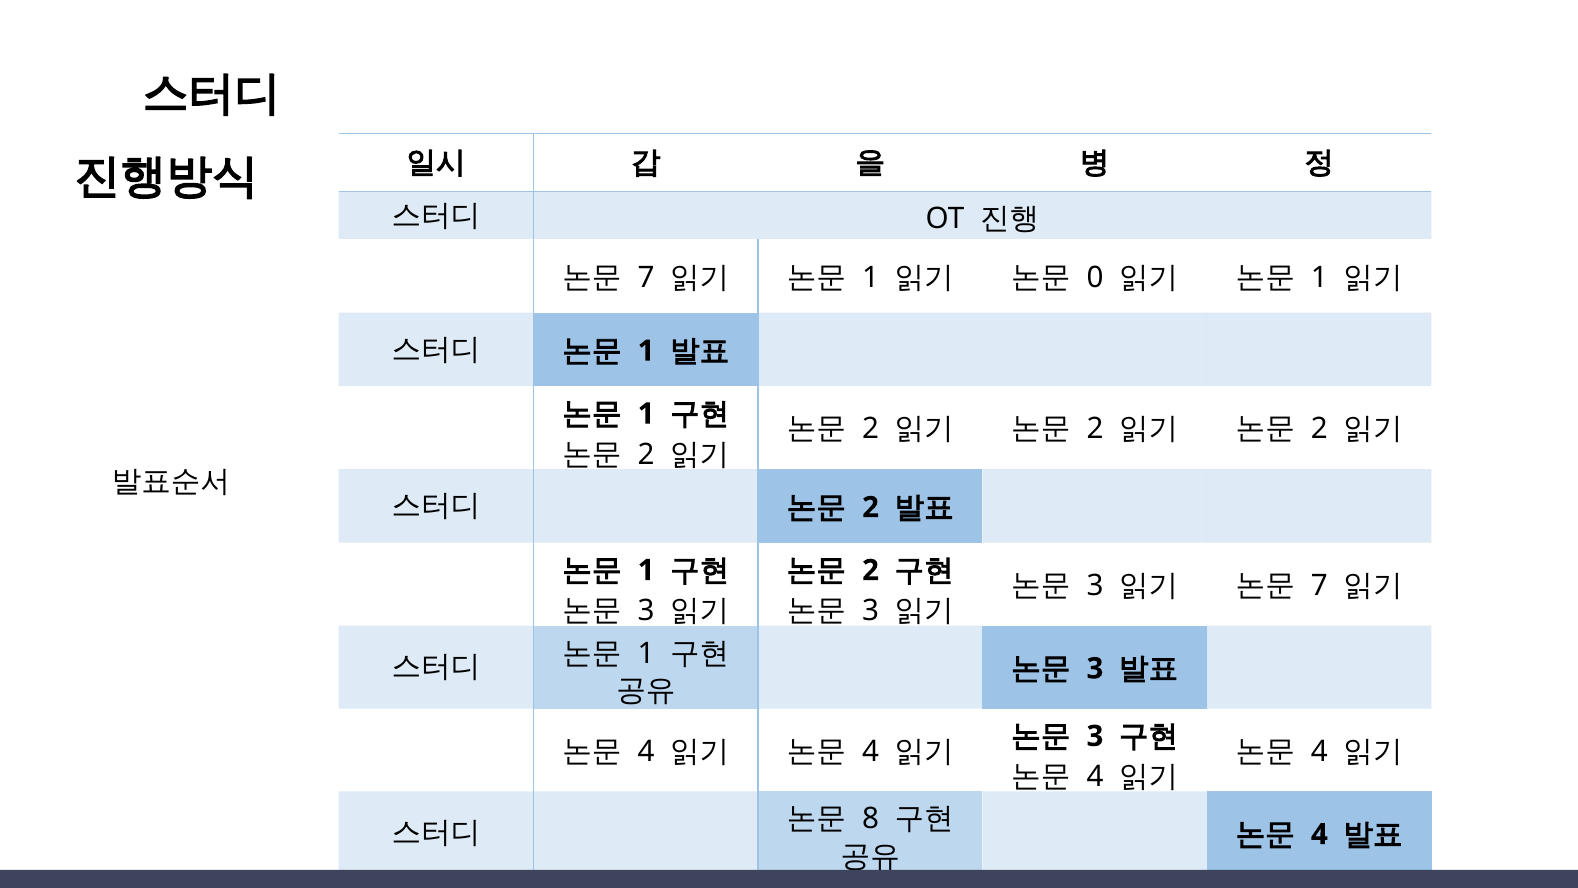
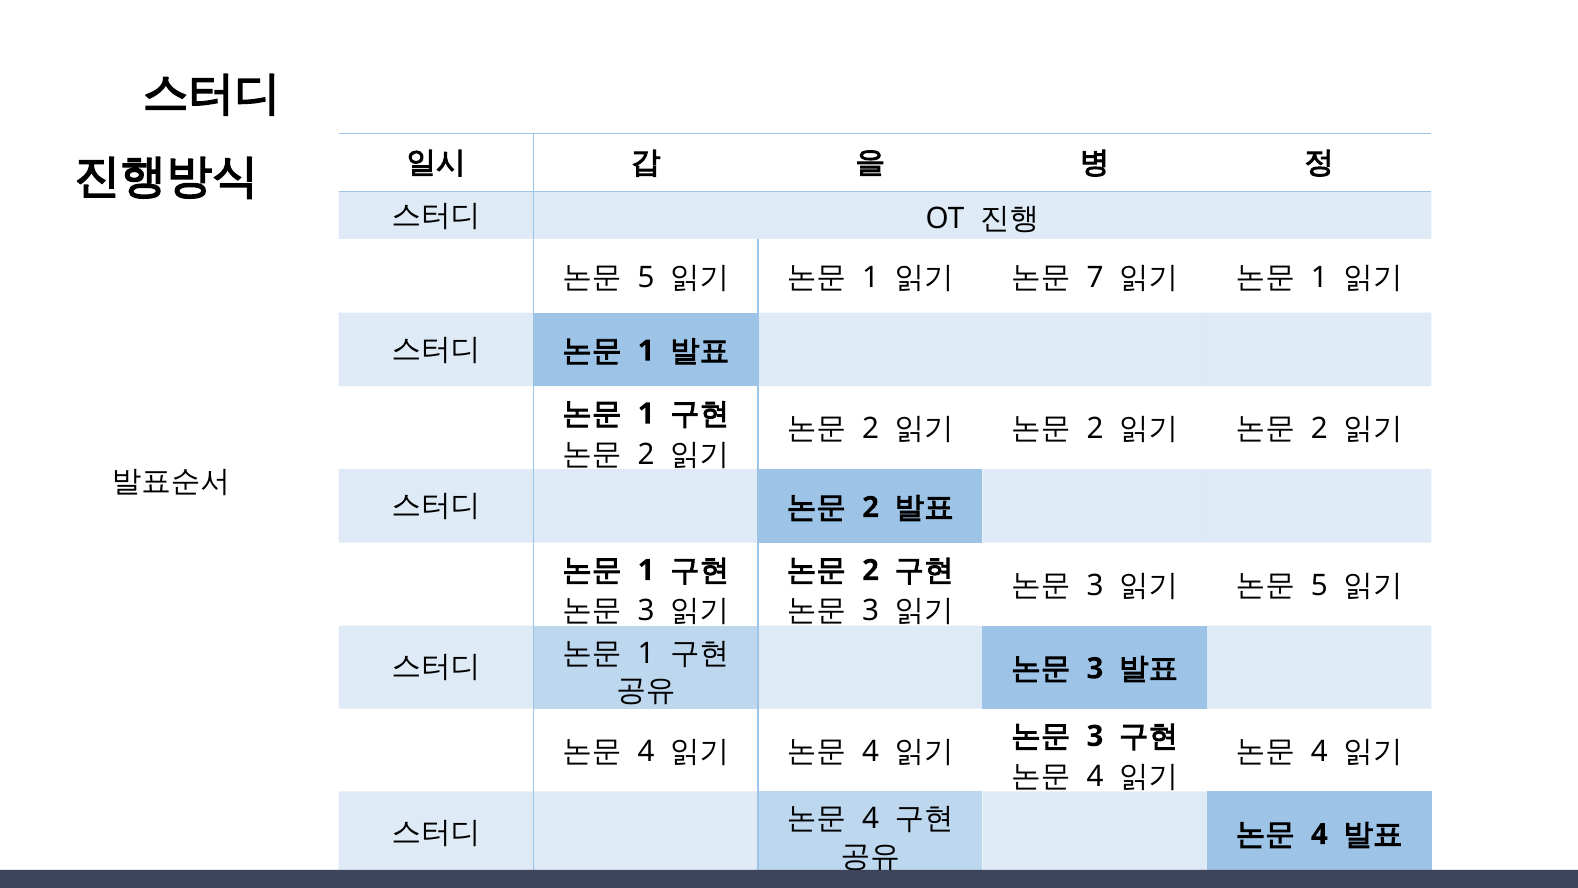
7: 7 -> 5 (646, 277)
0: 0 -> 7 (1095, 277)
7: 7 -> 5 (1319, 585)
8: 8 -> 4 (871, 819)
